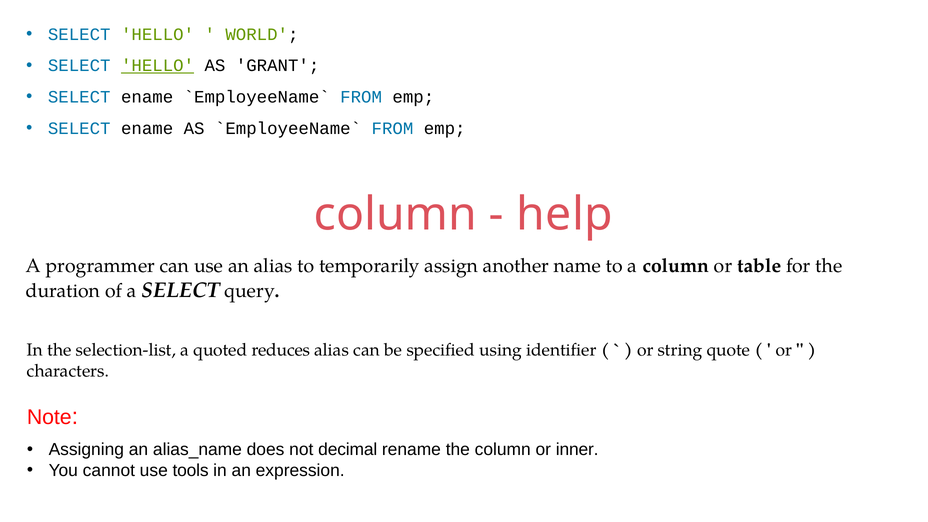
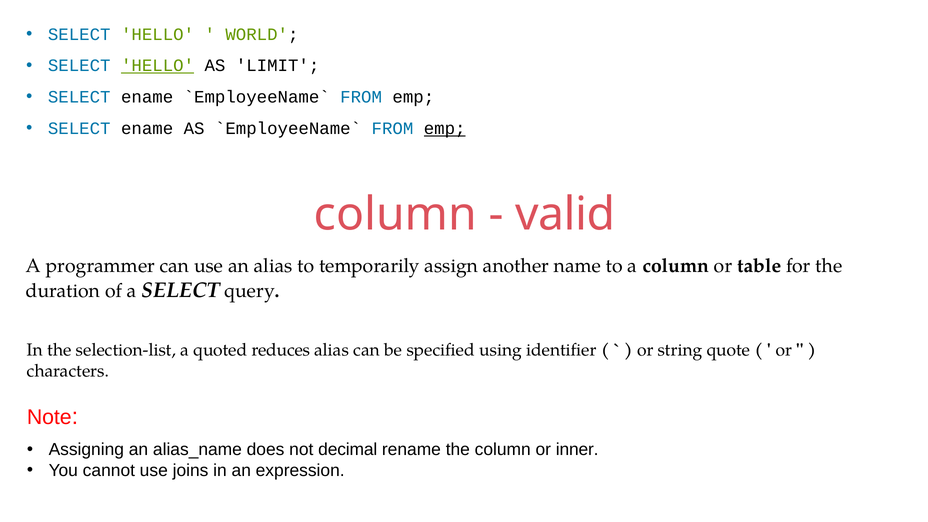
GRANT: GRANT -> LIMIT (278, 66)
emp underline: none -> present (445, 128)
help: help -> valid (565, 214)
tools: tools -> joins (191, 471)
